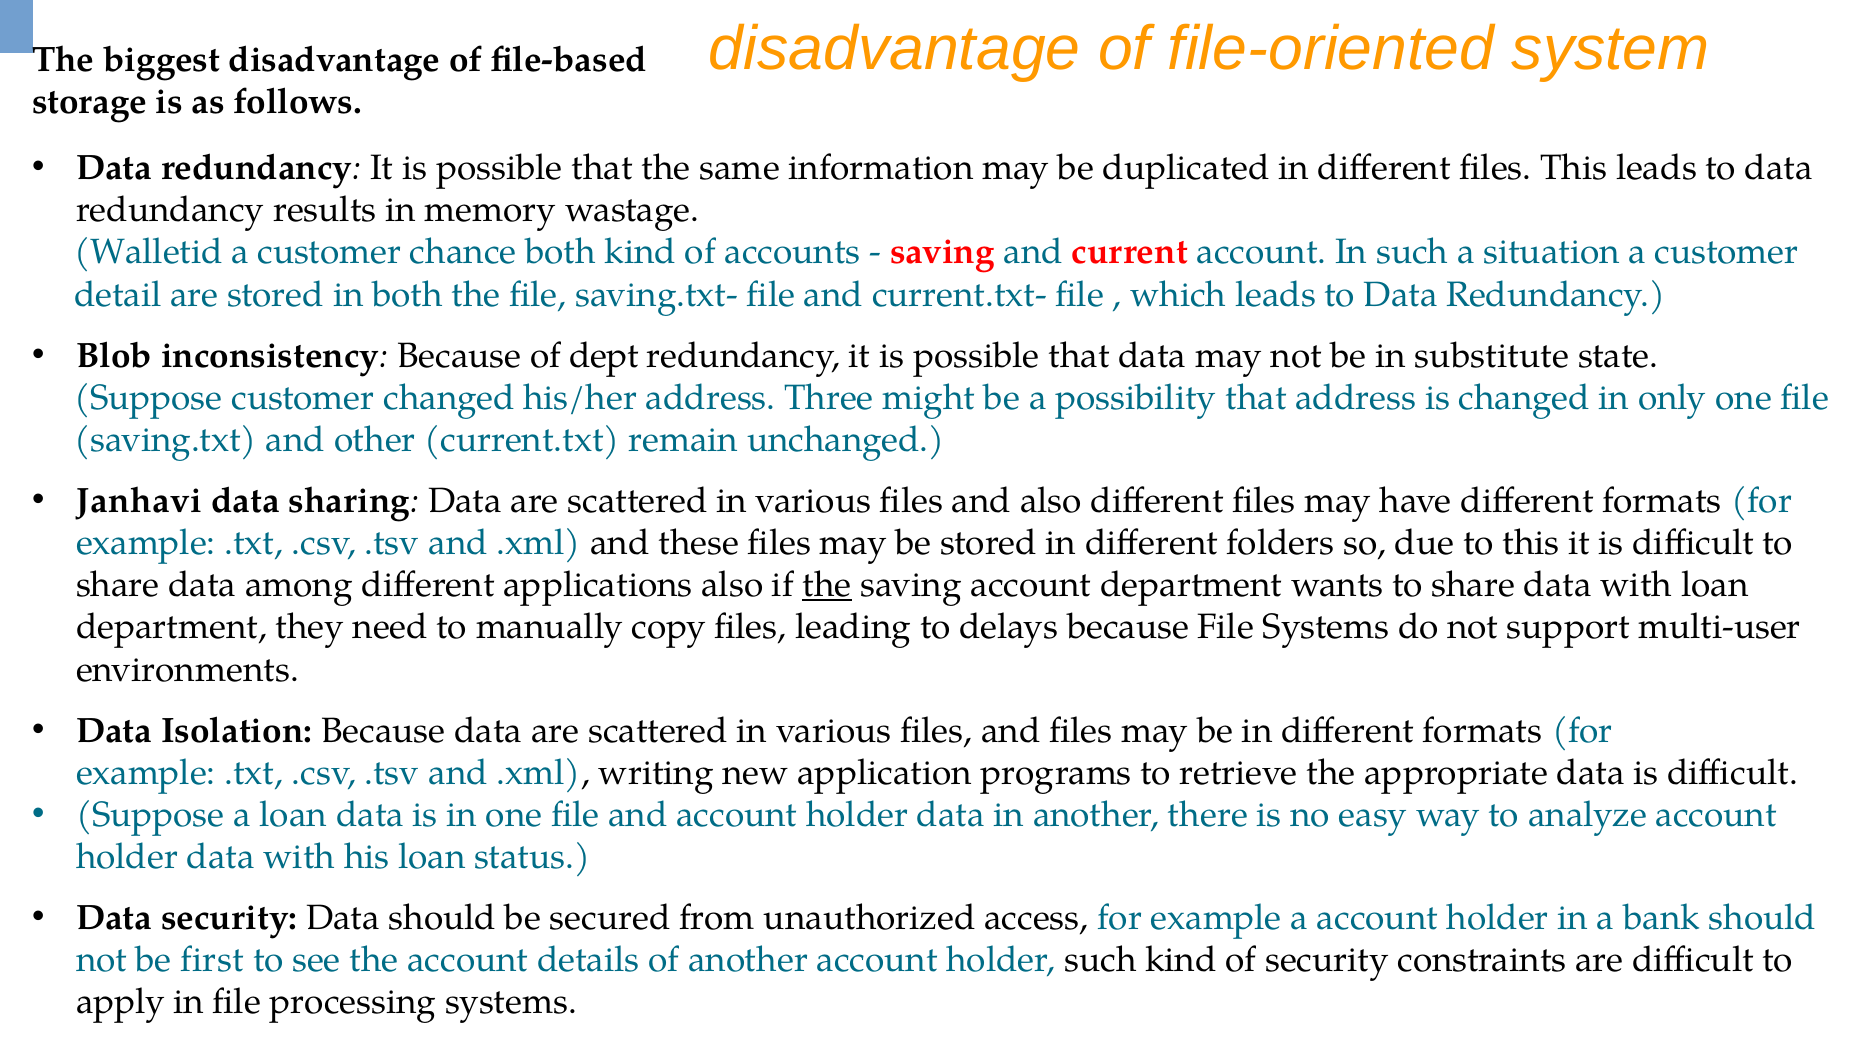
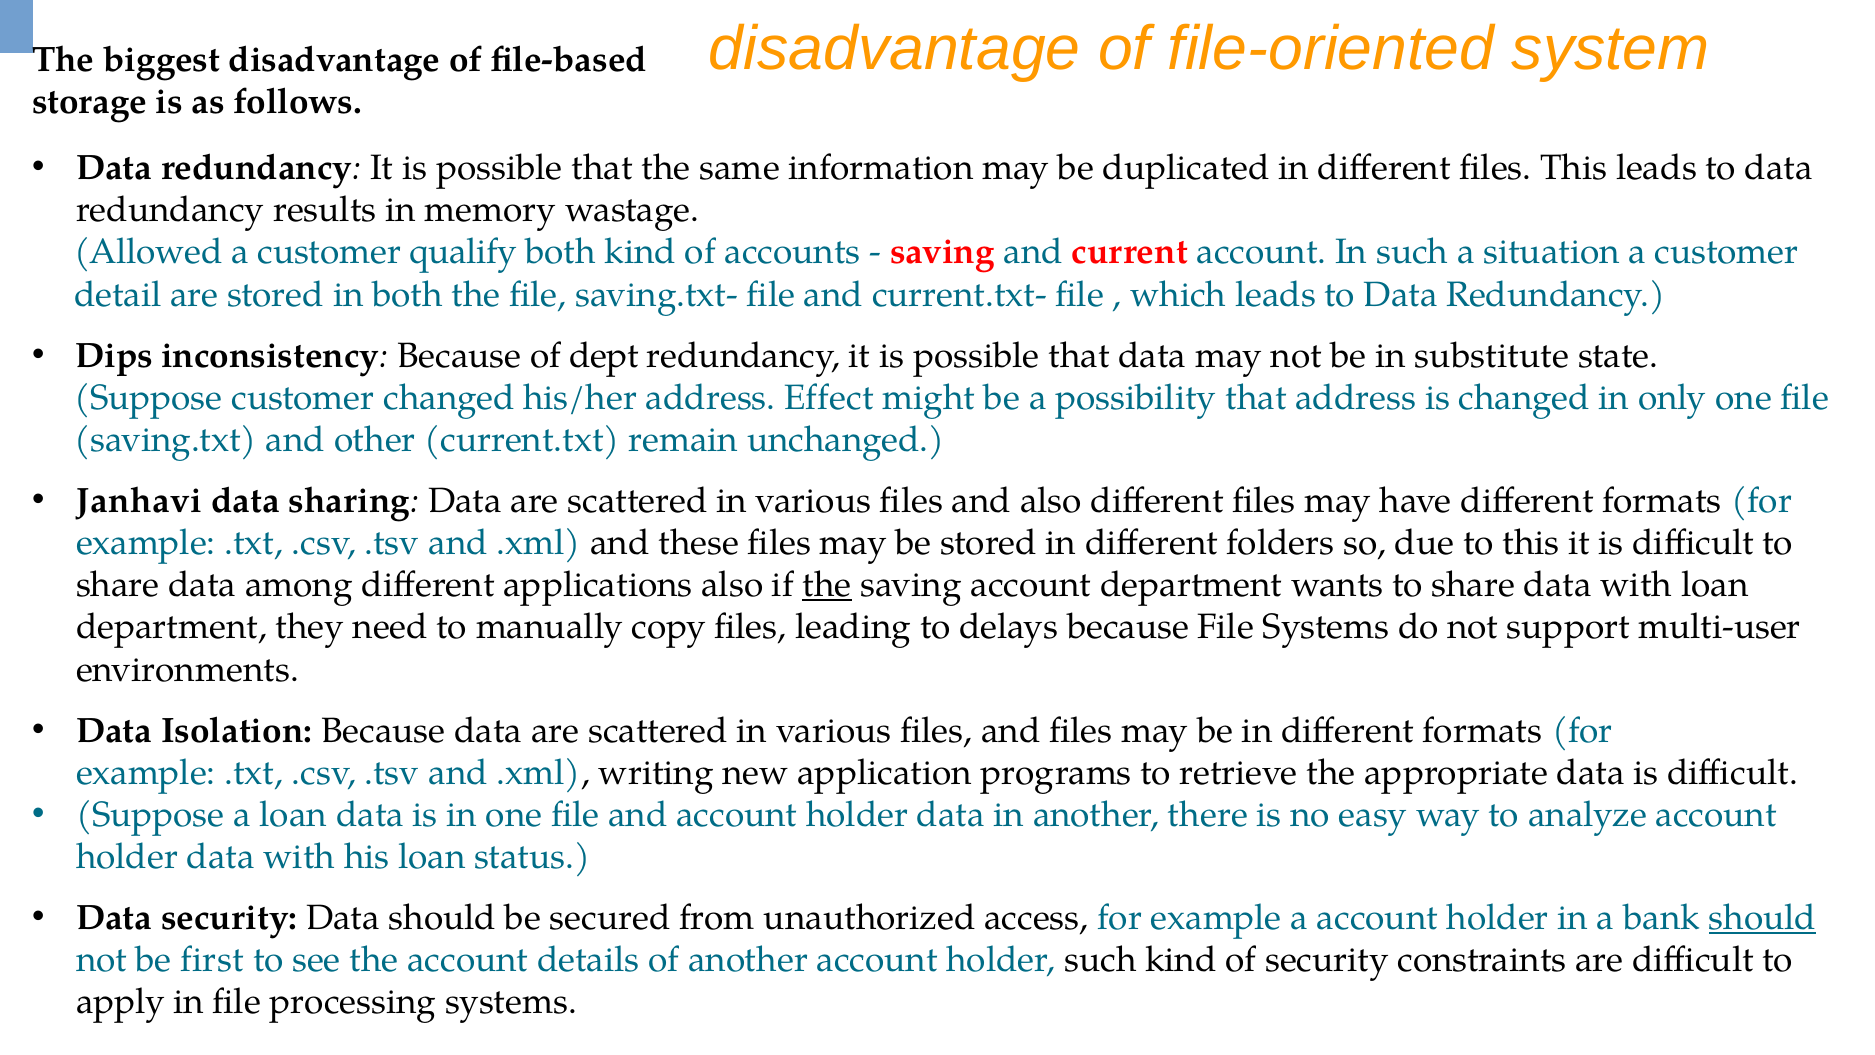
Walletid: Walletid -> Allowed (149, 252)
chance: chance -> qualify (463, 252)
Blob: Blob -> Dips (114, 355)
Three: Three -> Effect (829, 397)
should underline: none -> present (1763, 918)
